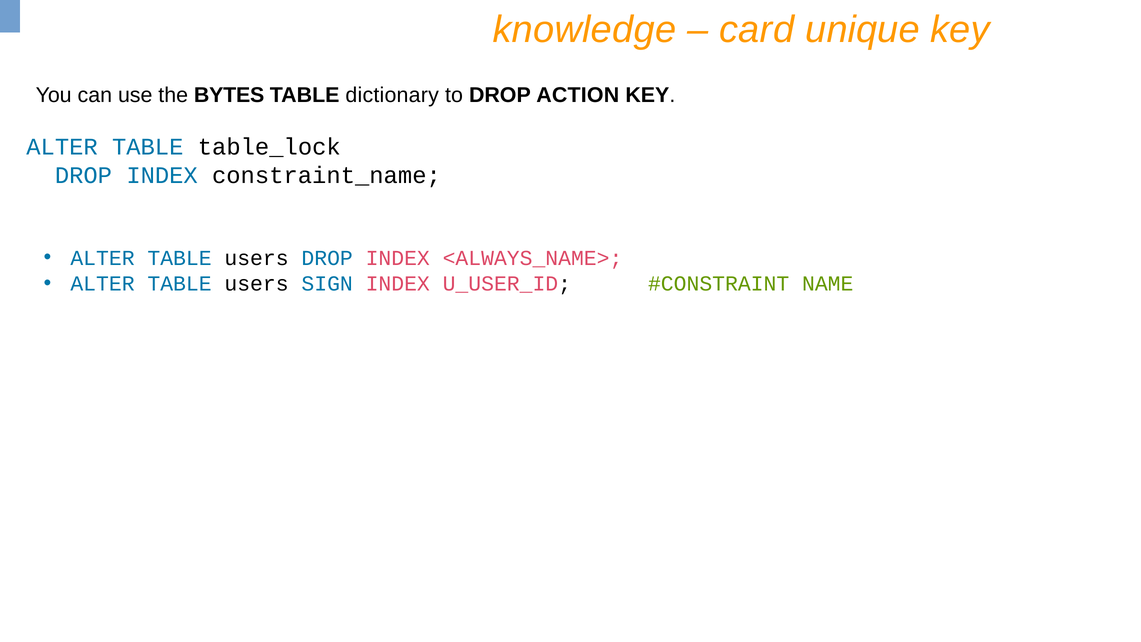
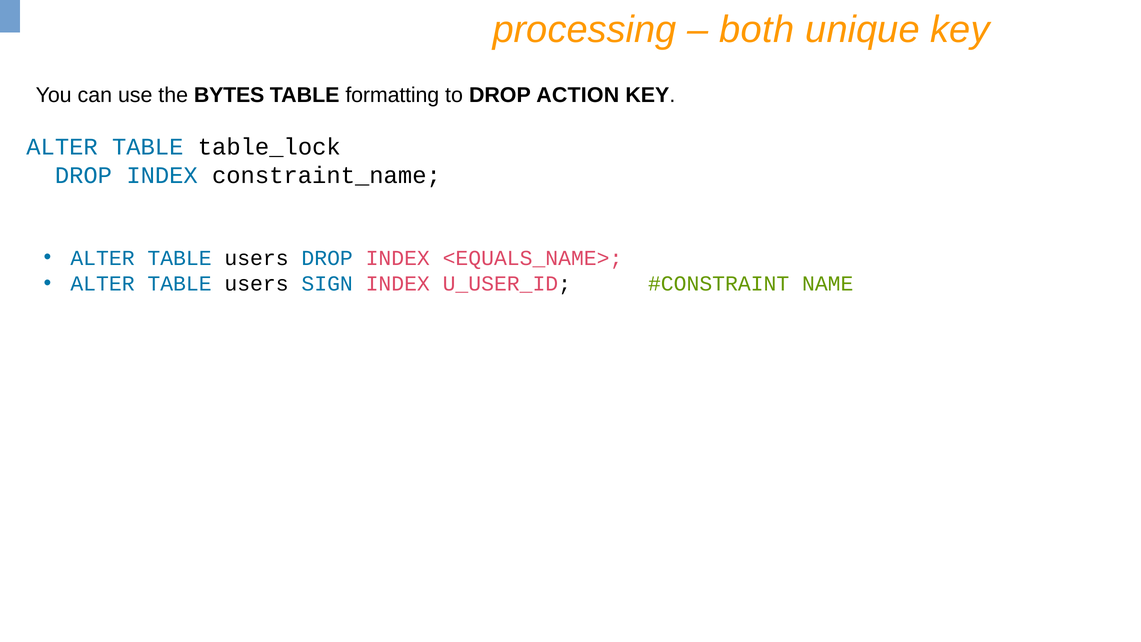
knowledge: knowledge -> processing (585, 30)
card: card -> both (757, 30)
dictionary: dictionary -> formatting (392, 95)
<ALWAYS_NAME>: <ALWAYS_NAME> -> <EQUALS_NAME> (533, 258)
